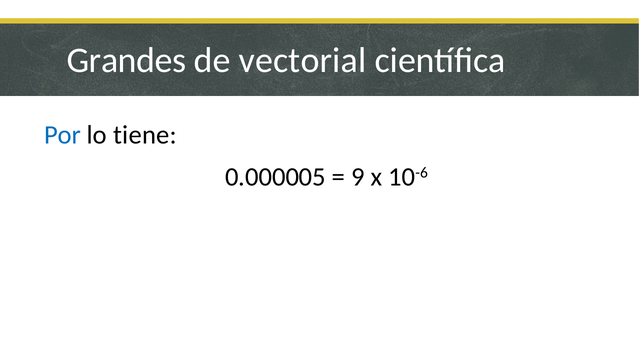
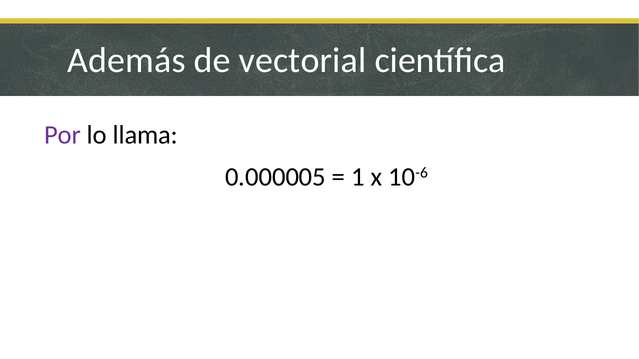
Grandes: Grandes -> Además (126, 61)
Por colour: blue -> purple (63, 135)
tiene: tiene -> llama (145, 135)
9: 9 -> 1 (358, 177)
